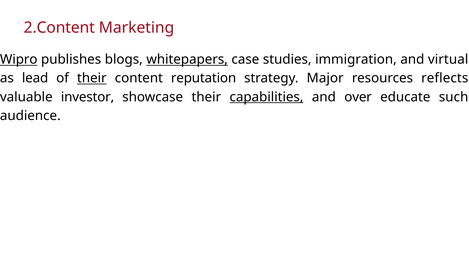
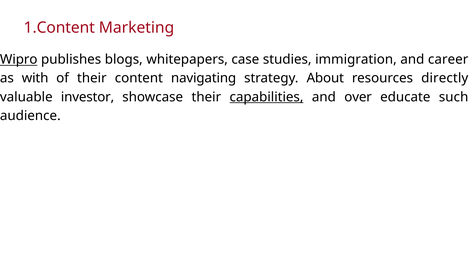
2.Content: 2.Content -> 1.Content (59, 28)
whitepapers underline: present -> none (187, 60)
virtual: virtual -> career (448, 60)
lead: lead -> with (35, 78)
their underline: present -> none (92, 78)
reputation: reputation -> navigating (204, 78)
Major: Major -> About (325, 78)
reflects: reflects -> directly (445, 78)
